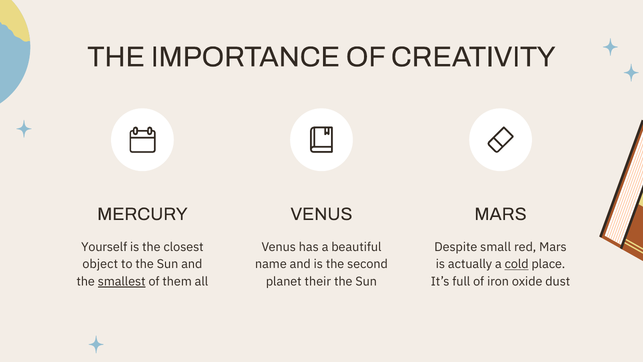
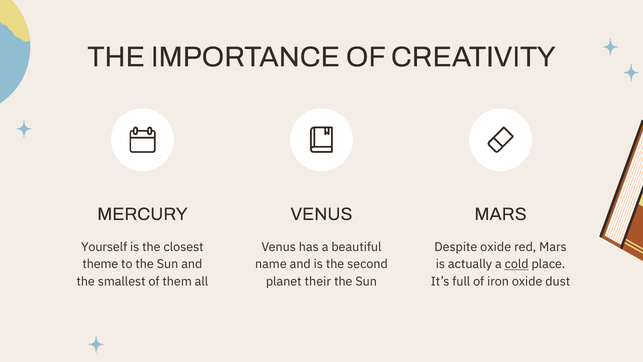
Despite small: small -> oxide (496, 247)
object: object -> theme (100, 264)
smallest underline: present -> none (122, 281)
